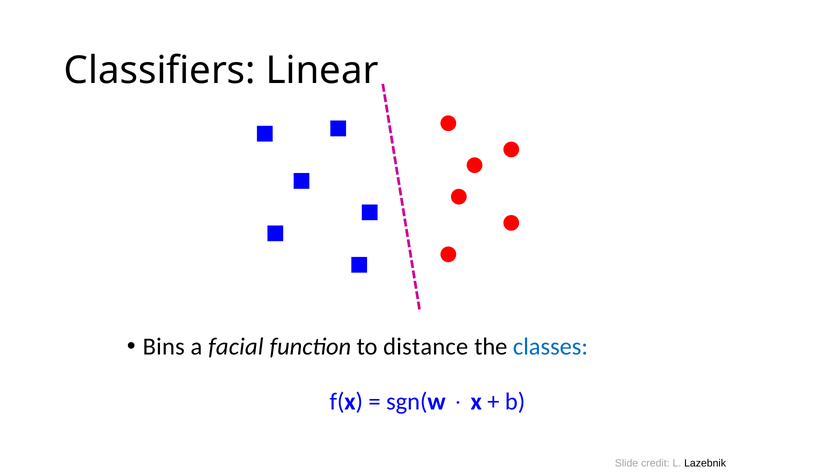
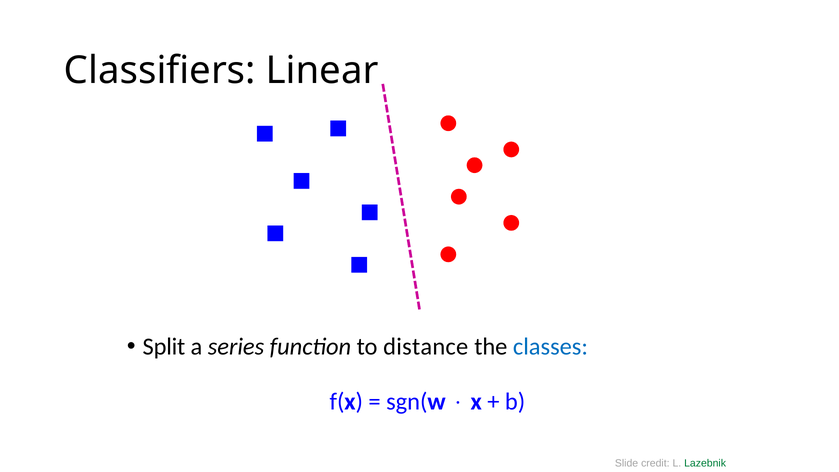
Bins: Bins -> Split (164, 347)
facial: facial -> series (236, 347)
Lazebnik colour: black -> green (705, 463)
